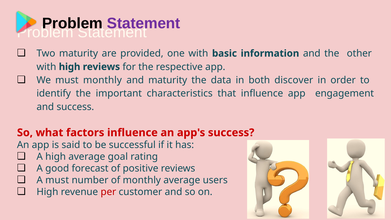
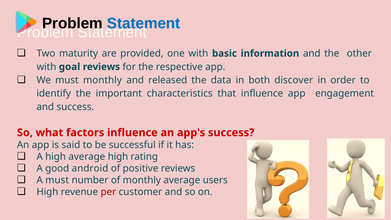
Statement colour: purple -> blue (144, 23)
with high: high -> goal (69, 67)
and maturity: maturity -> released (168, 80)
average goal: goal -> high (118, 157)
forecast: forecast -> android (90, 168)
